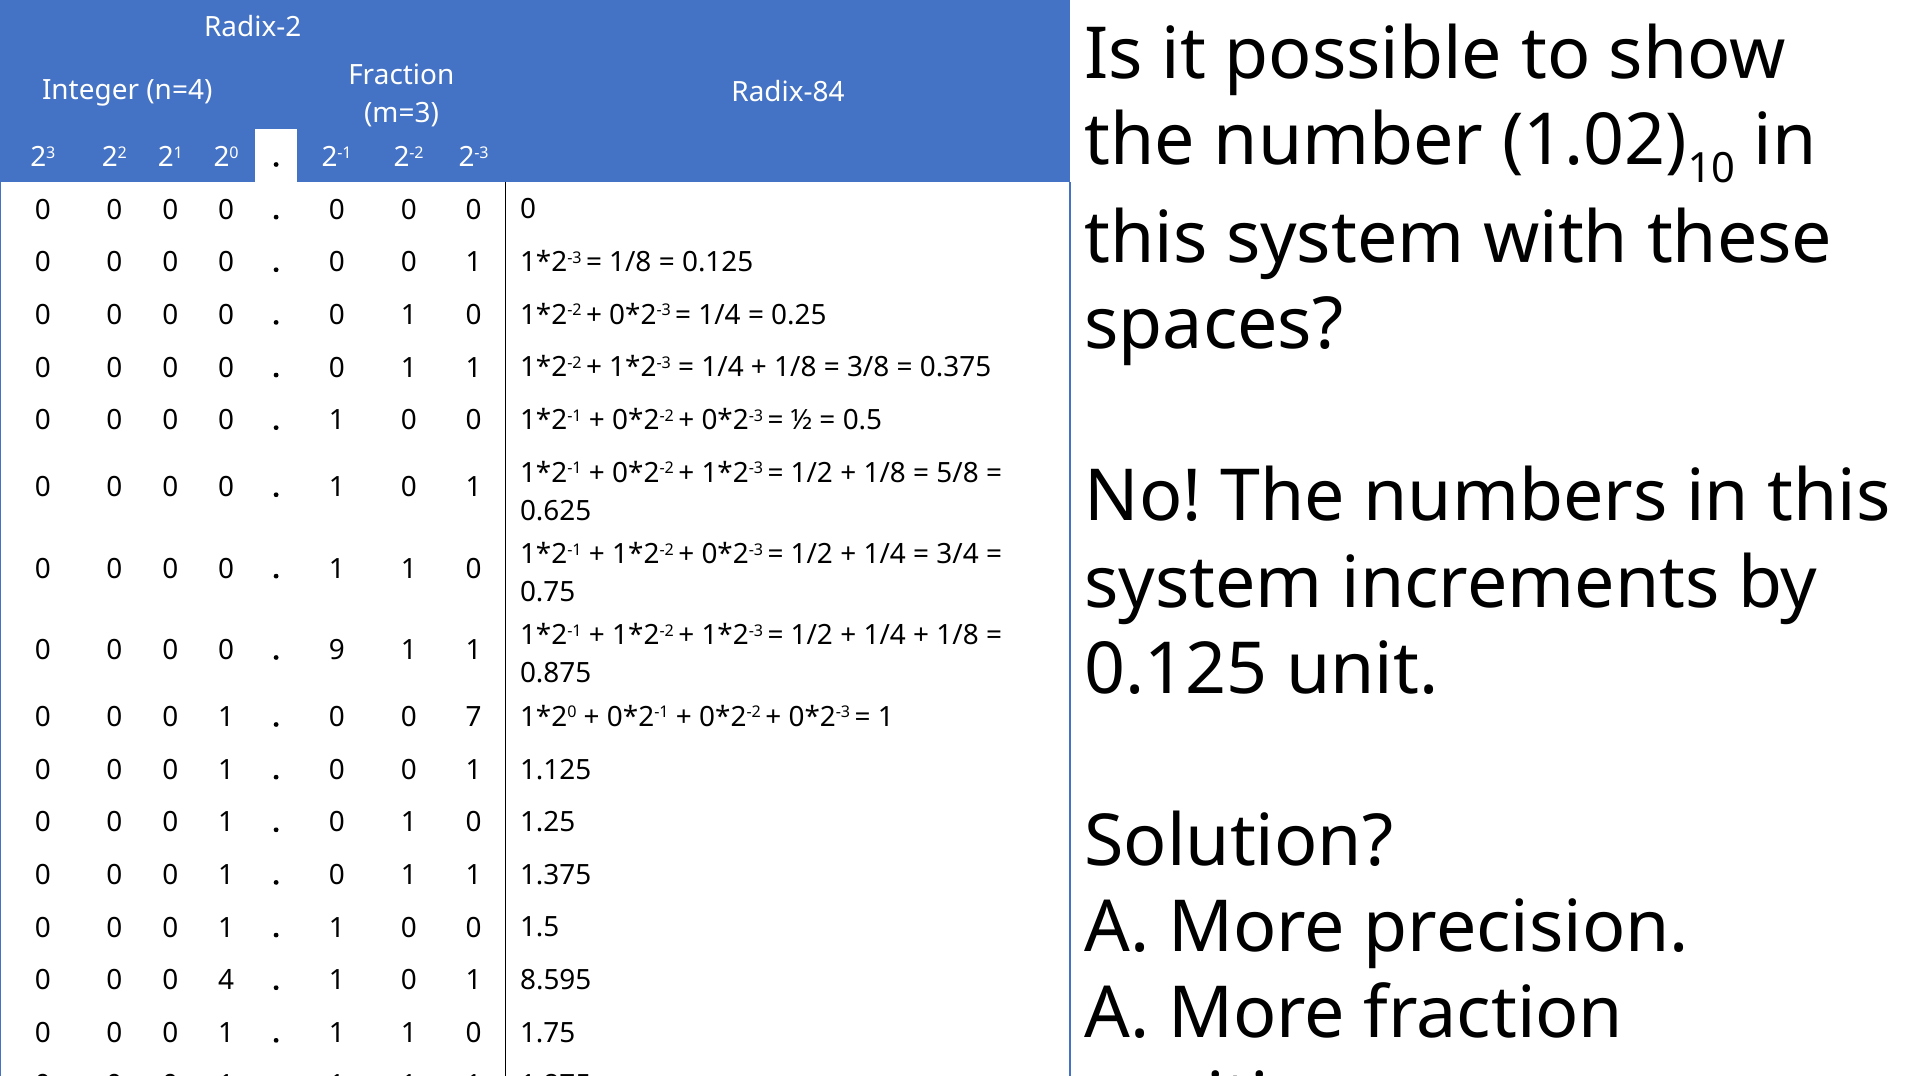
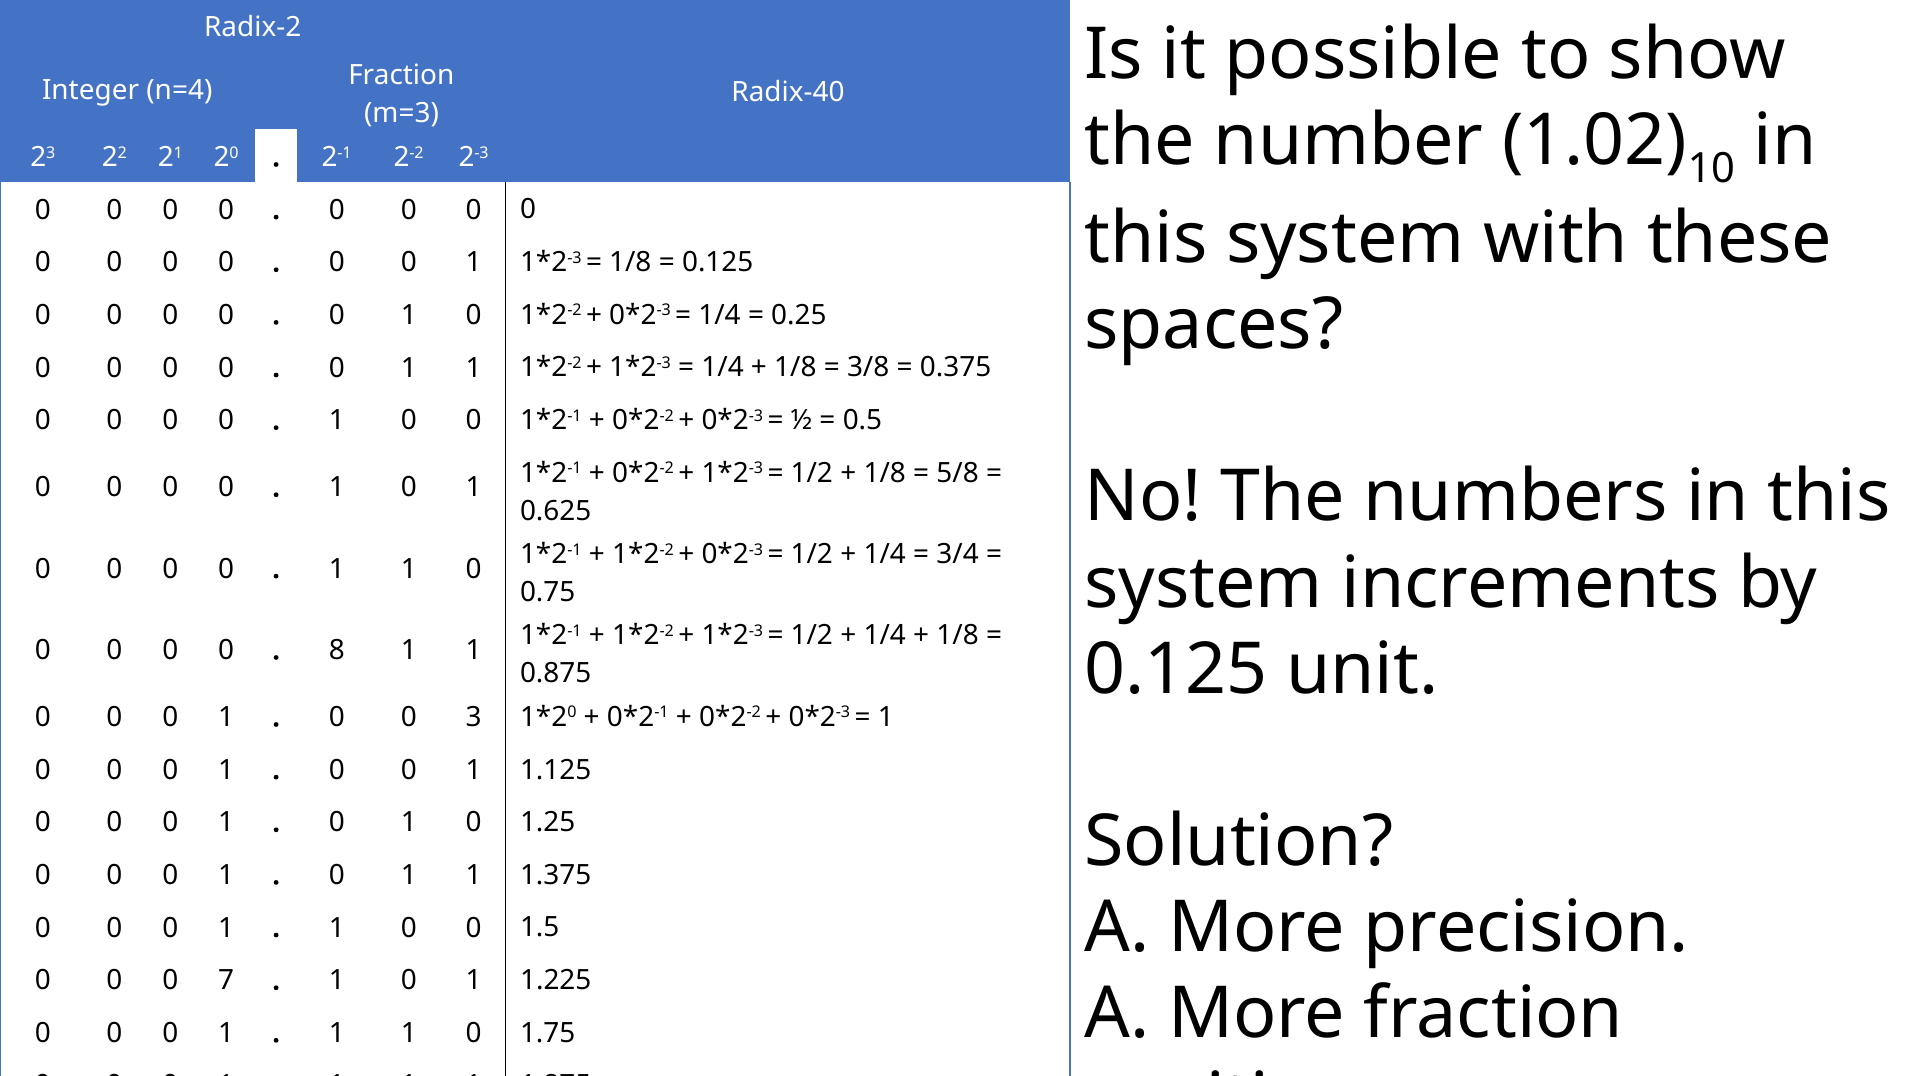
Radix-84: Radix-84 -> Radix-40 (788, 93)
9: 9 -> 8 (337, 650)
7: 7 -> 3 (474, 717)
4: 4 -> 7 (226, 981)
8.595: 8.595 -> 1.225 (556, 980)
